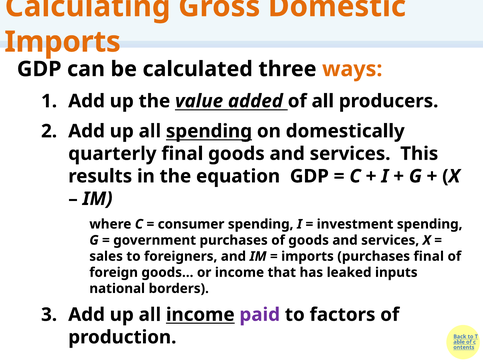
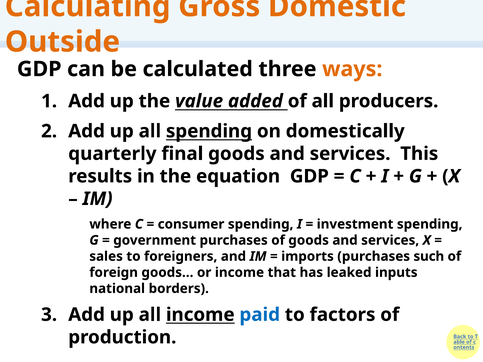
Imports: Imports -> Outside (62, 42)
purchases final: final -> such (429, 257)
paid colour: purple -> blue (260, 315)
